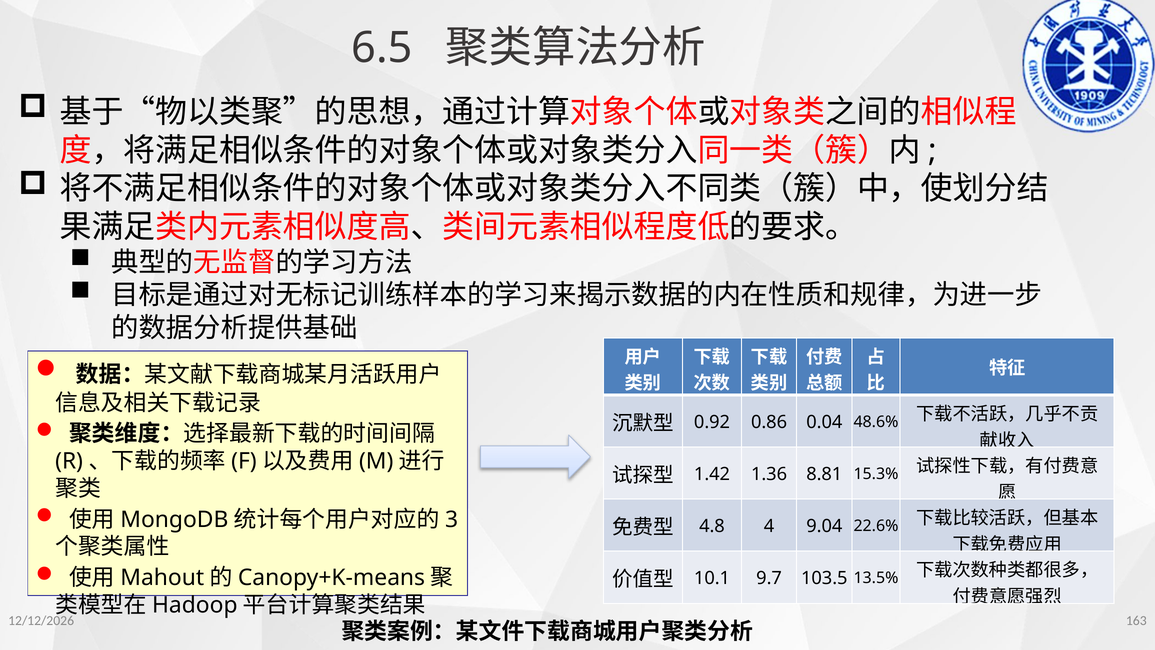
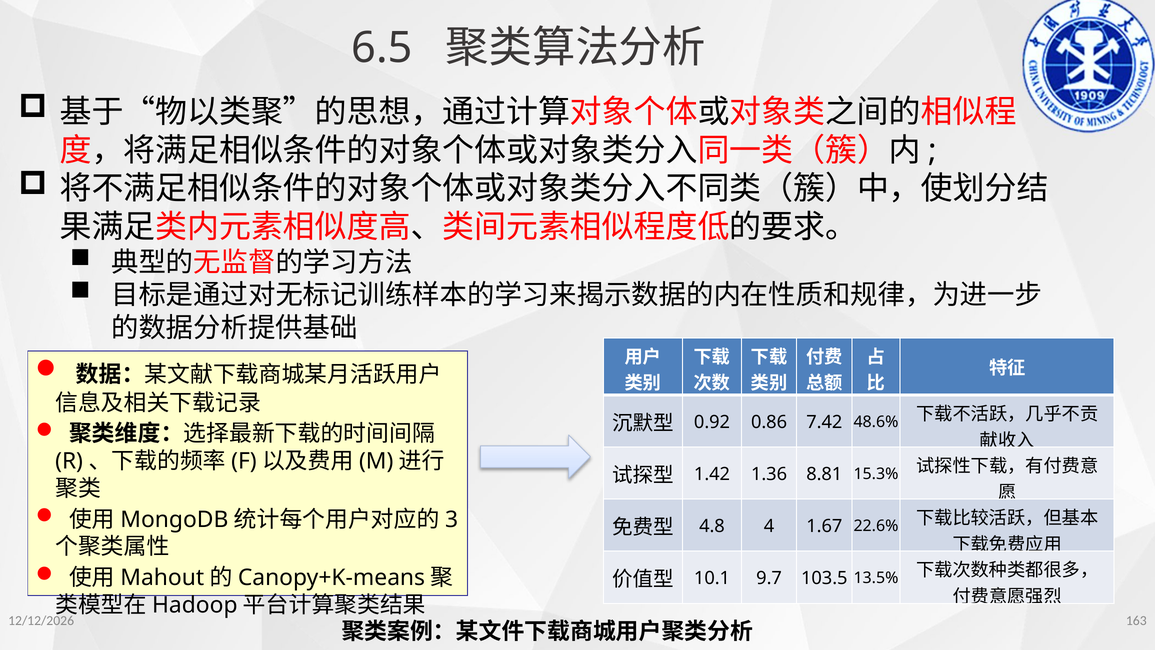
0.04: 0.04 -> 7.42 (824, 422)
9.04: 9.04 -> 1.67 (824, 526)
